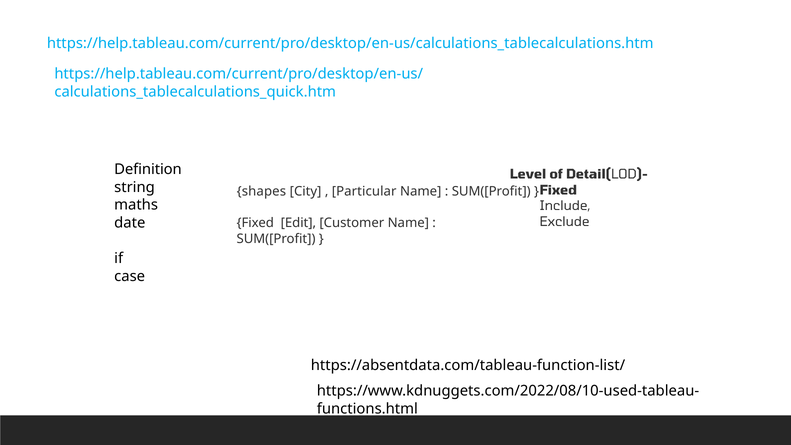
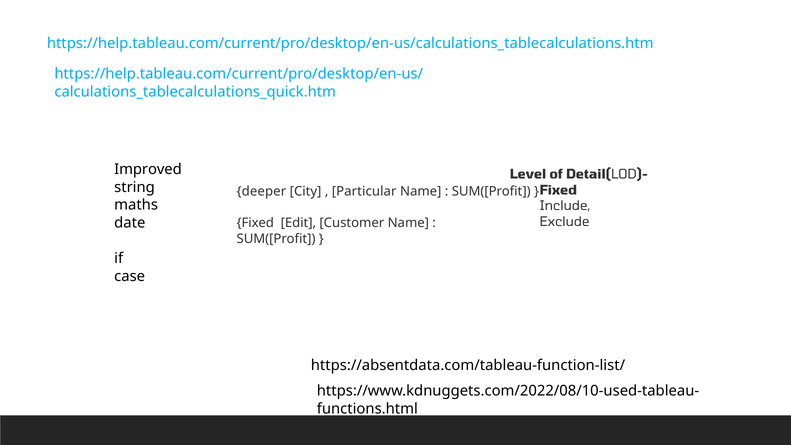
Definition: Definition -> Improved (148, 169)
shapes: shapes -> deeper (261, 191)
